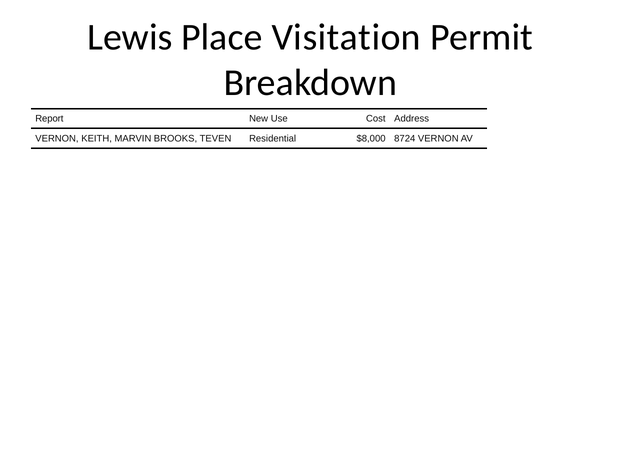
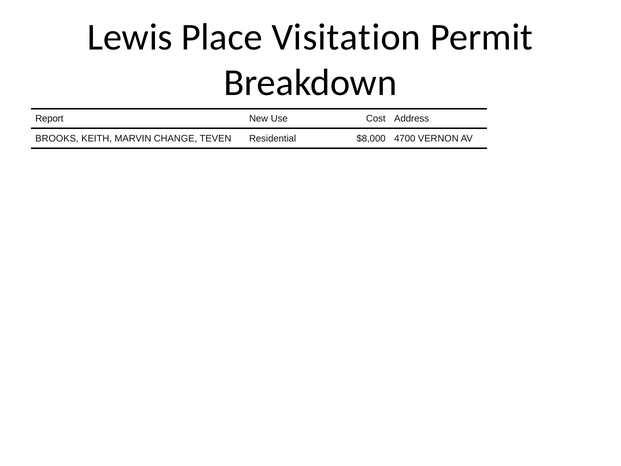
VERNON: VERNON -> BROOKS (57, 138)
BROOKS: BROOKS -> CHANGE (176, 138)
8724: 8724 -> 4700 (405, 138)
